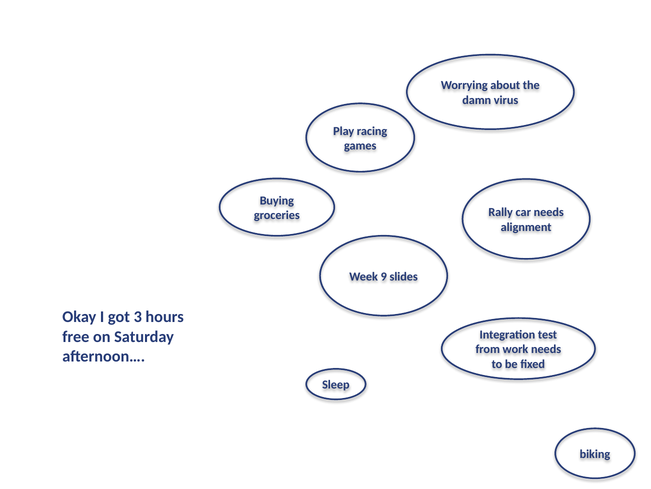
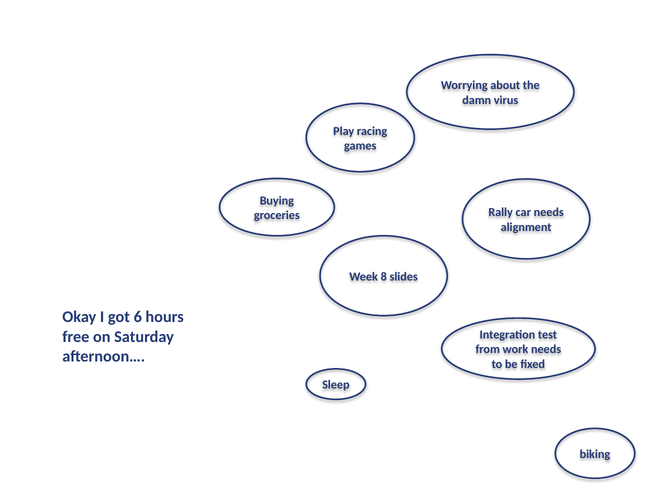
9: 9 -> 8 (384, 276)
3: 3 -> 6 (138, 317)
